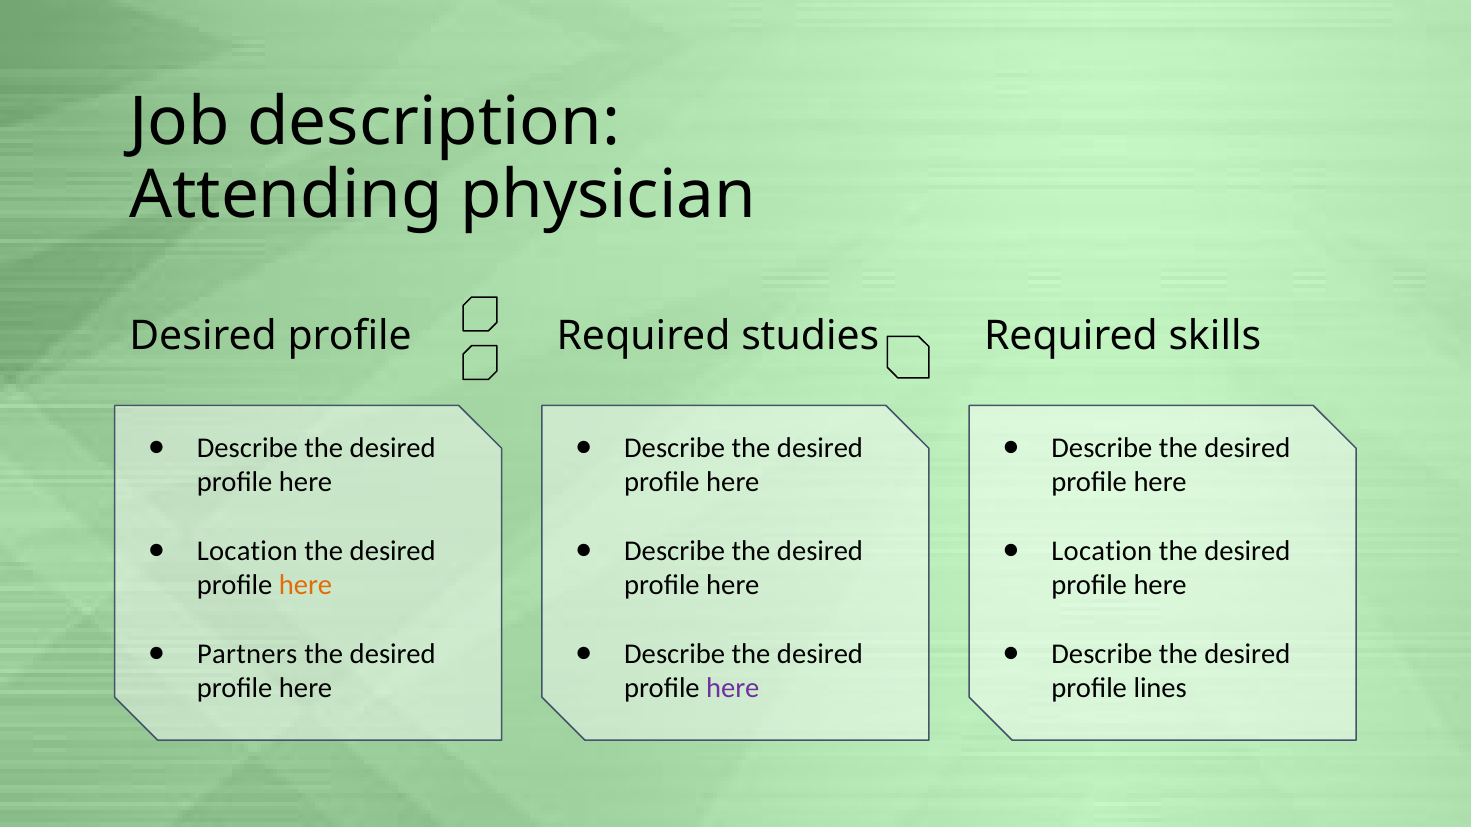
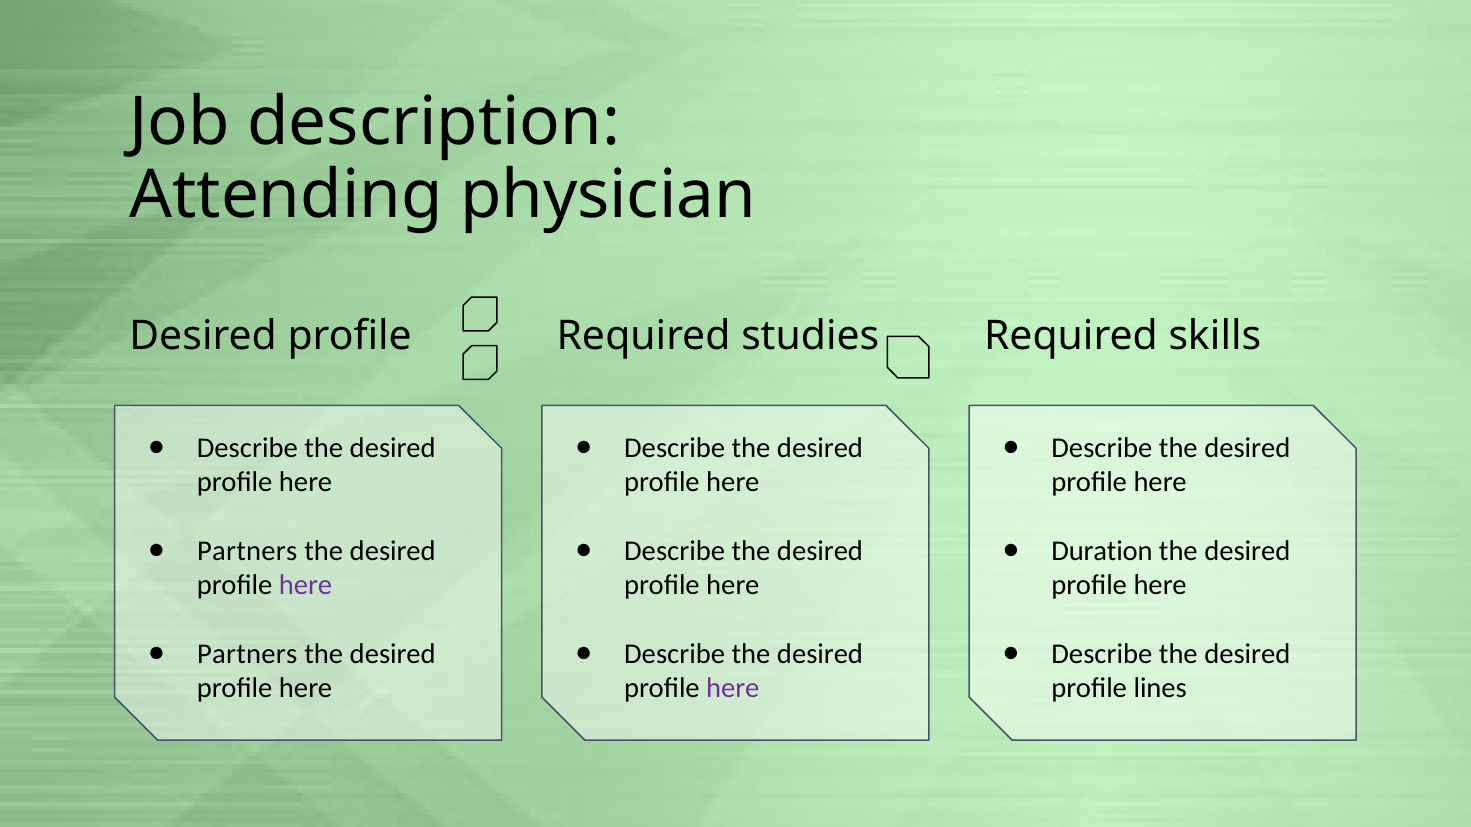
Location: Location -> Partners (247, 551)
Location: Location -> Duration (1102, 551)
here colour: orange -> purple (306, 585)
